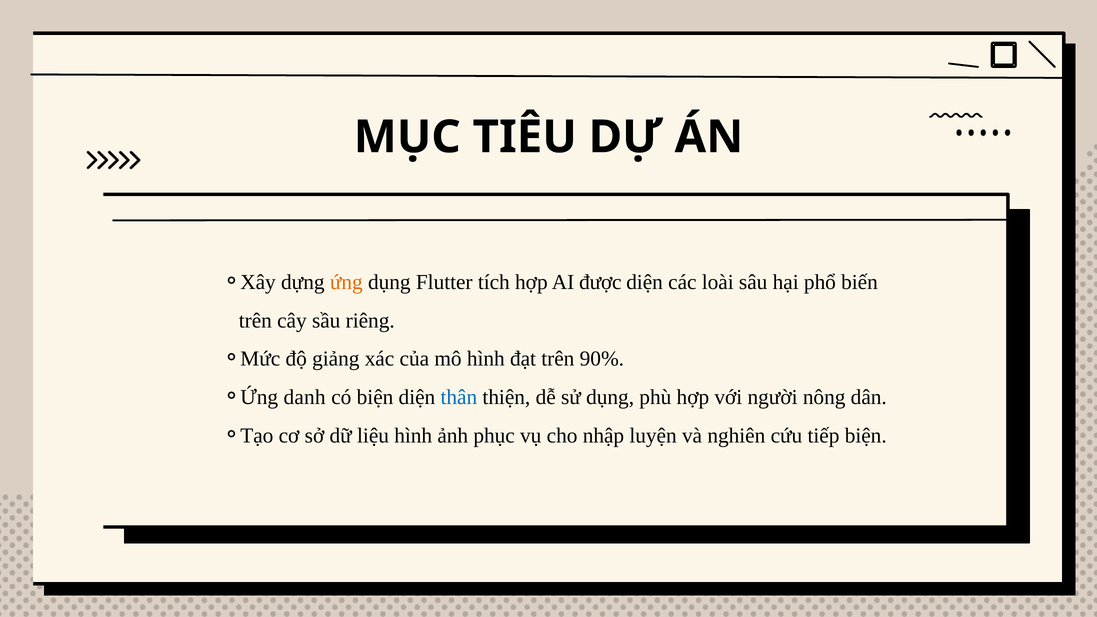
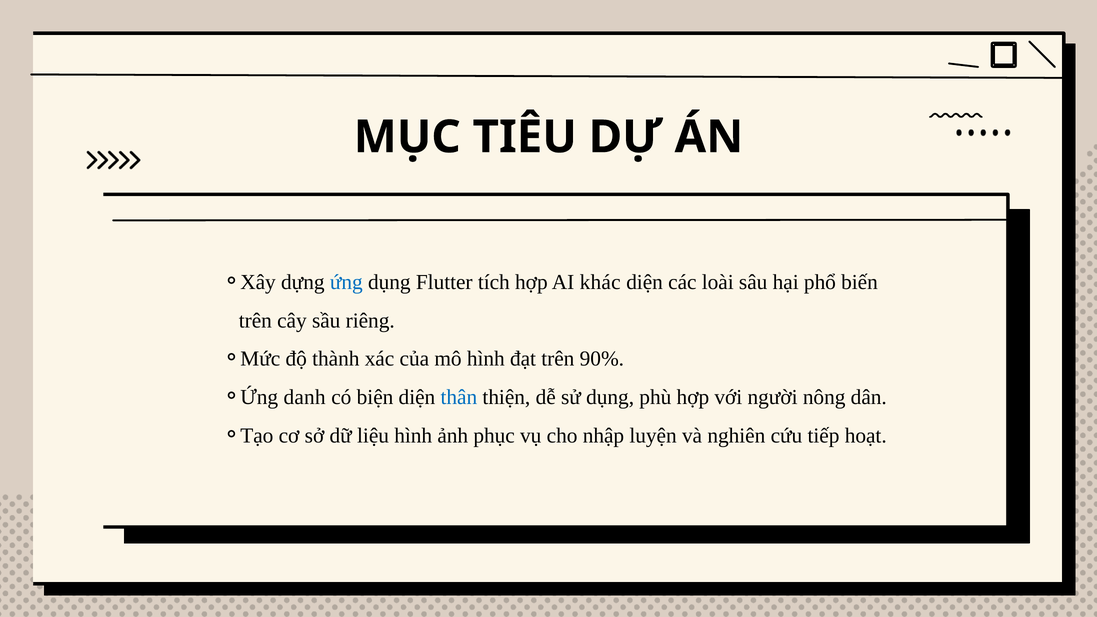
ứng colour: orange -> blue (346, 282)
được: được -> khác (600, 282)
giảng: giảng -> thành (336, 359)
tiếp biện: biện -> hoạt (866, 436)
